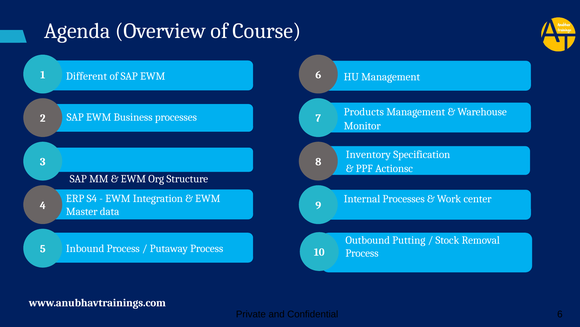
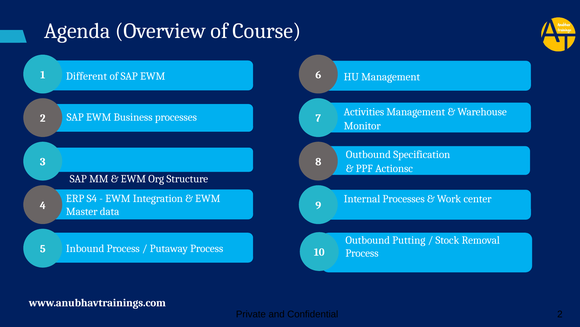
Products: Products -> Activities (364, 112)
Inventory: Inventory -> Outbound (368, 154)
6: 6 -> 2 (560, 314)
